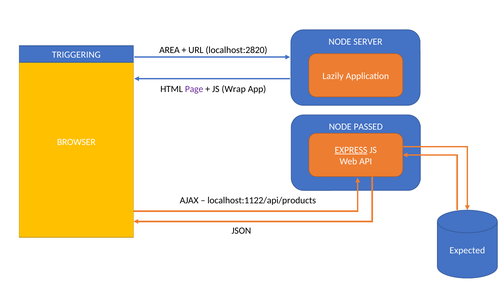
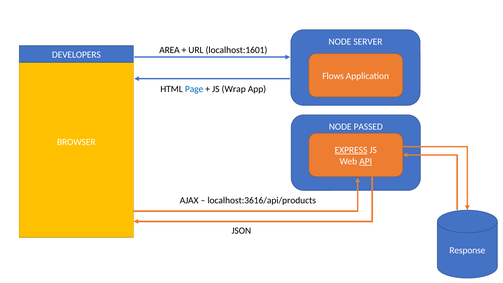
localhost:2820: localhost:2820 -> localhost:1601 (237, 50)
TRIGGERING: TRIGGERING -> DEVELOPERS (76, 55)
Lazily: Lazily -> Flows (333, 76)
Page colour: purple -> blue (194, 89)
API underline: none -> present (366, 161)
localhost:1122/api/products: localhost:1122/api/products -> localhost:3616/api/products (262, 200)
Expected: Expected -> Response (467, 250)
